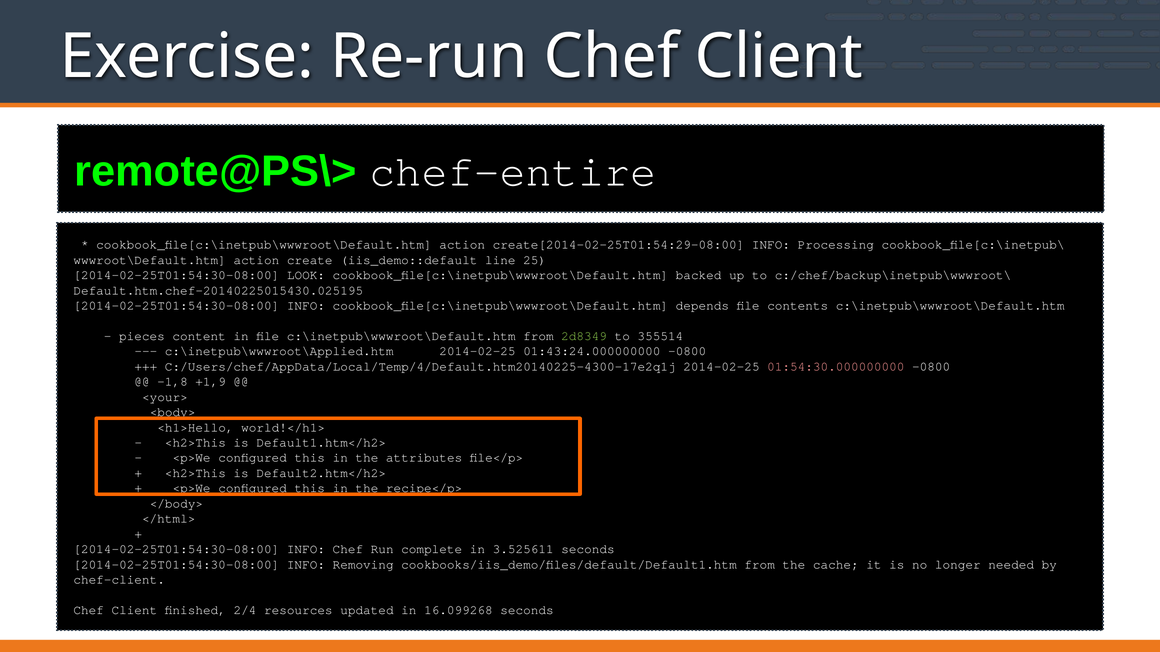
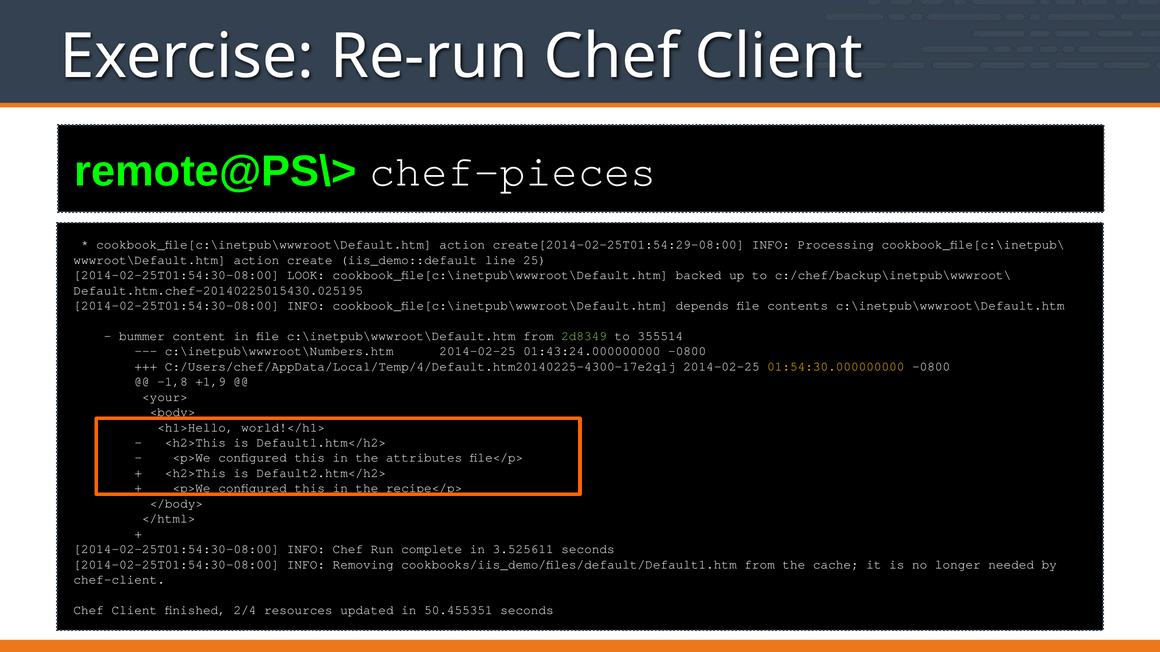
chef-entire: chef-entire -> chef-pieces (513, 172)
pieces: pieces -> bummer (142, 336)
c:\inetpub\wwwroot\Applied.htm: c:\inetpub\wwwroot\Applied.htm -> c:\inetpub\wwwroot\Numbers.htm (279, 351)
01:54:30.000000000 colour: pink -> yellow (836, 367)
16.099268: 16.099268 -> 50.455351 (458, 610)
